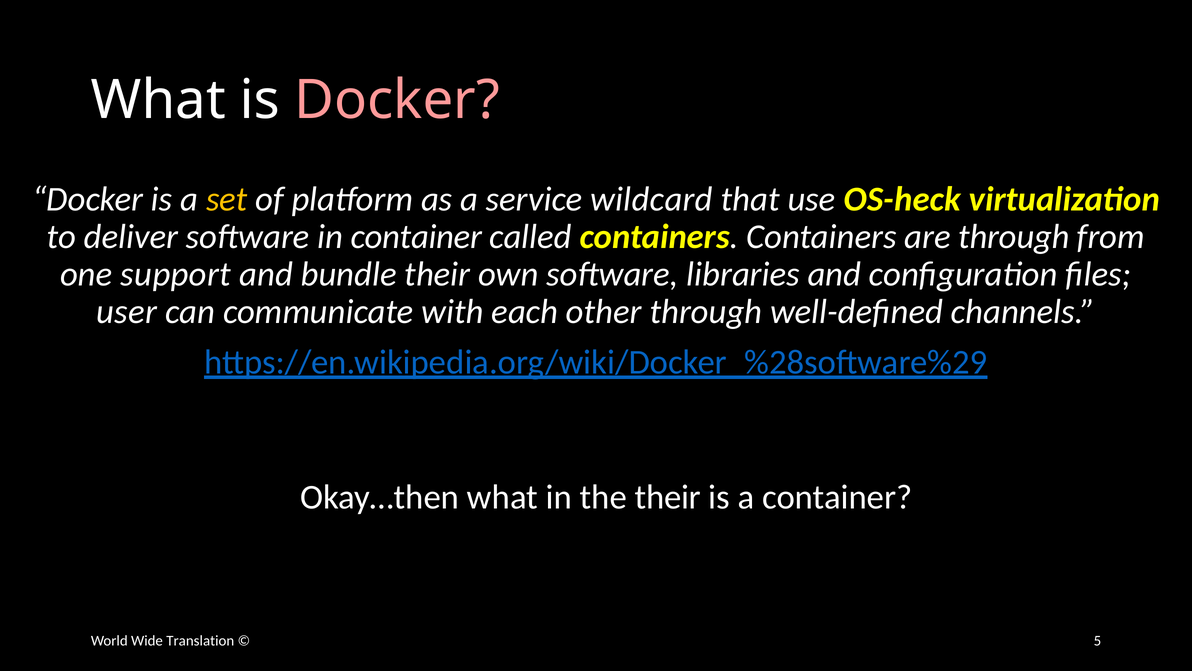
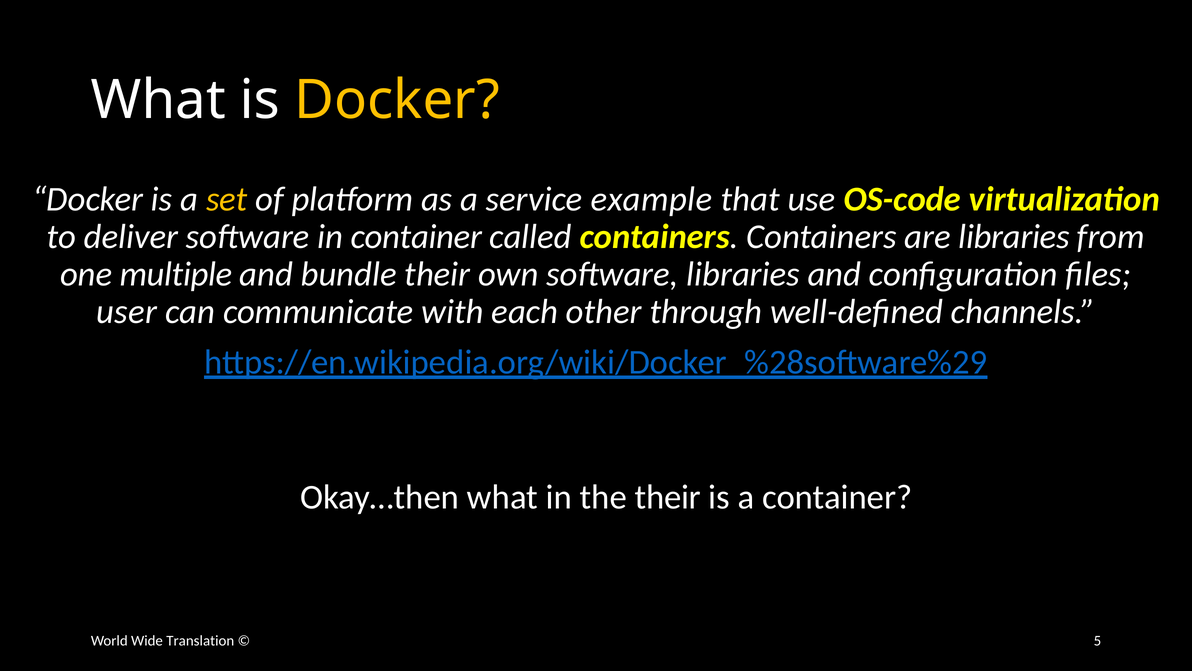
Docker colour: pink -> yellow (397, 100)
wildcard: wildcard -> example (651, 199)
OS-heck: OS-heck -> OS-code (902, 199)
are through: through -> libraries (1014, 237)
support: support -> multiple (176, 274)
